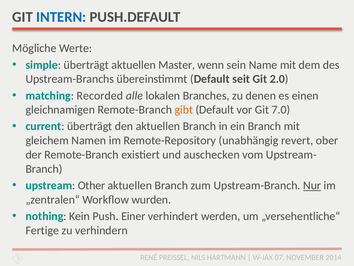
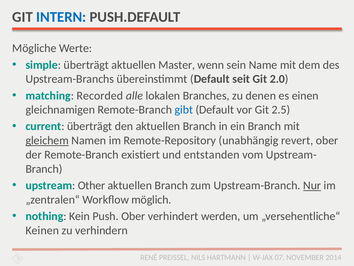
gibt colour: orange -> blue (184, 110)
7.0: 7.0 -> 2.5 (281, 110)
gleichem underline: none -> present (47, 140)
auschecken: auschecken -> entstanden (212, 154)
wurden: wurden -> möglich (151, 199)
Push Einer: Einer -> Ober (133, 216)
Fertige: Fertige -> Keinen (42, 230)
